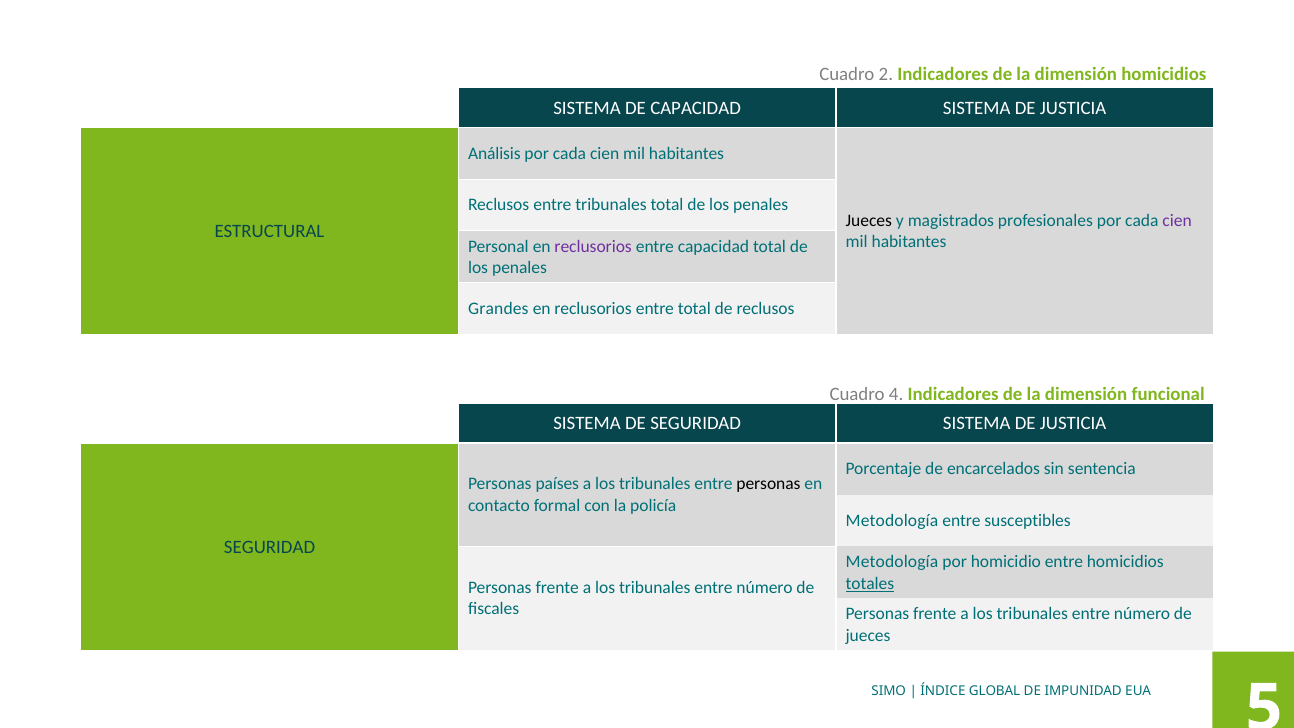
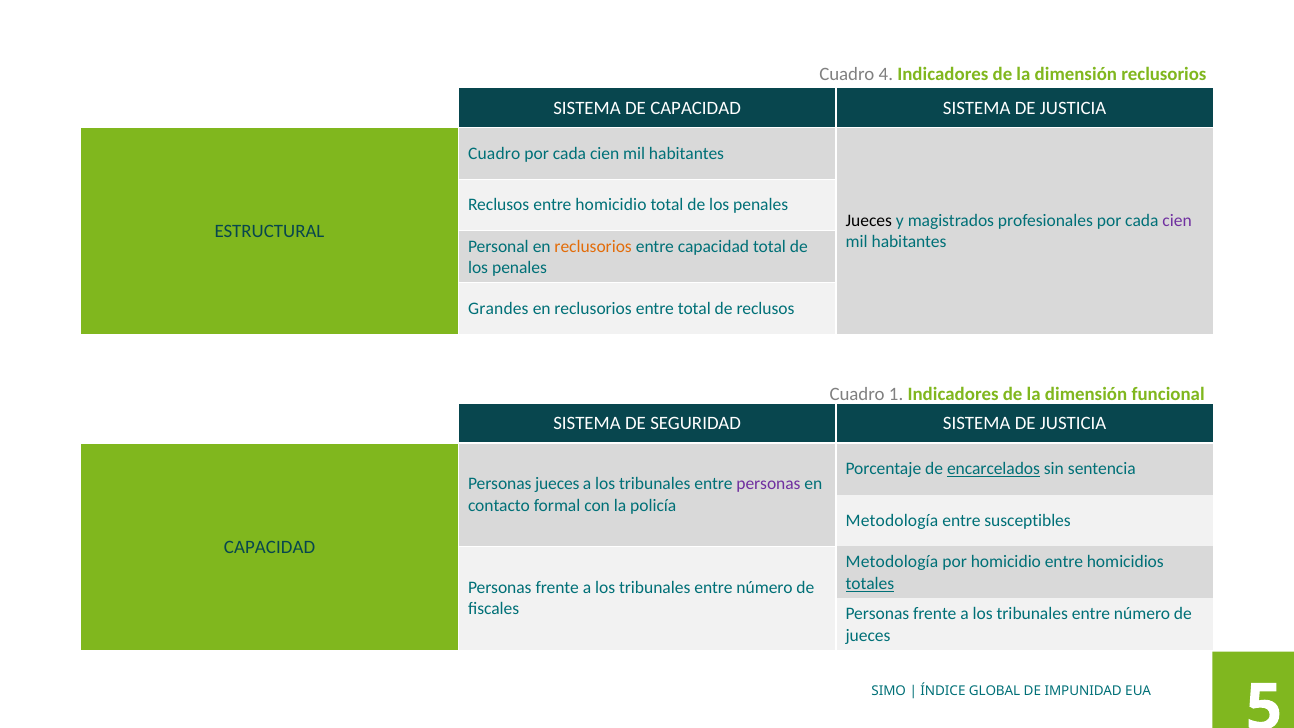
2: 2 -> 4 (886, 75)
dimensión homicidios: homicidios -> reclusorios (1164, 75)
Análisis: Análisis -> Cuadro (494, 153)
entre tribunales: tribunales -> homicidio (611, 205)
reclusorios colour: purple -> orange (593, 247)
4: 4 -> 1 (896, 394)
encarcelados underline: none -> present (993, 469)
Personas países: países -> jueces (557, 484)
personas colour: black -> purple (768, 484)
SEGURIDAD: SEGURIDAD -> CAPACIDAD (270, 547)
